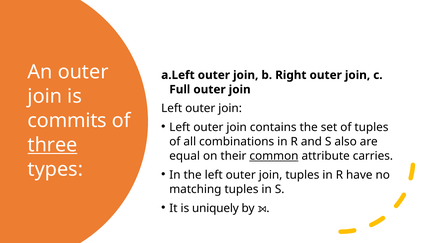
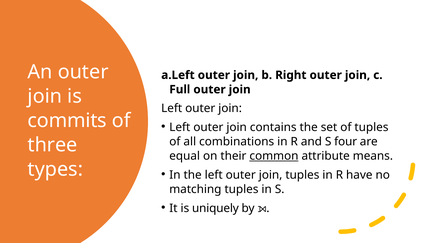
also: also -> four (346, 142)
three underline: present -> none (52, 145)
carries: carries -> means (373, 156)
